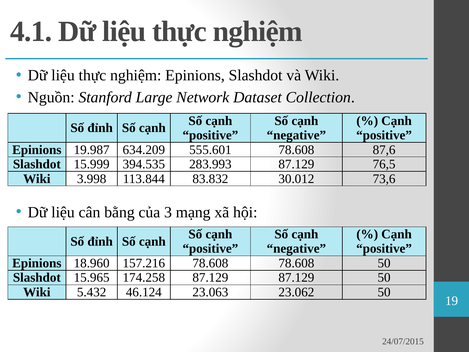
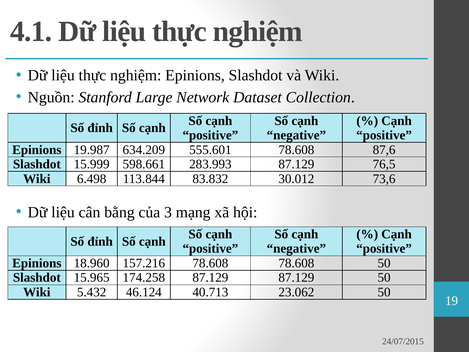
394.535: 394.535 -> 598.661 (144, 164)
3.998: 3.998 -> 6.498 (92, 179)
23.063: 23.063 -> 40.713 (210, 292)
